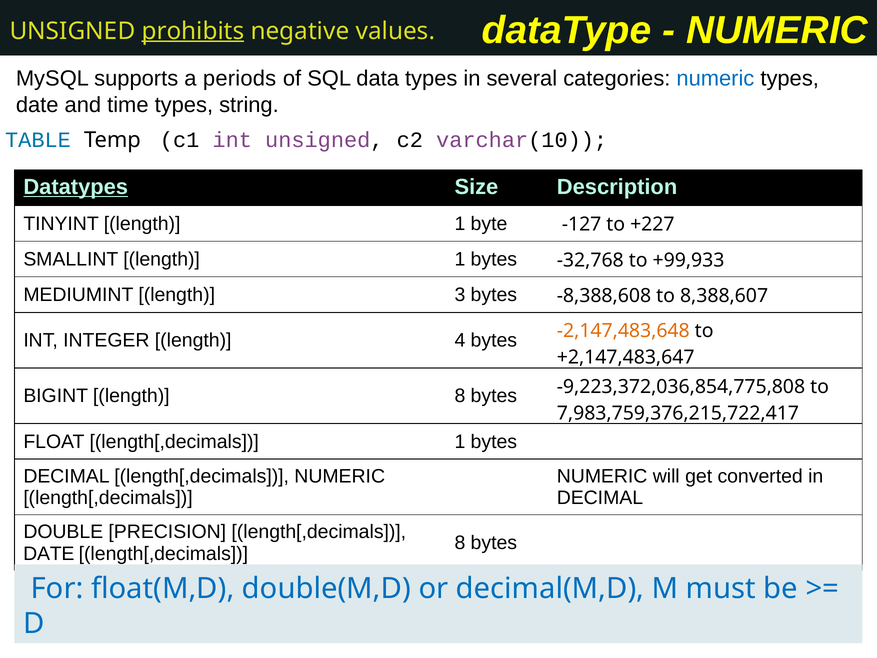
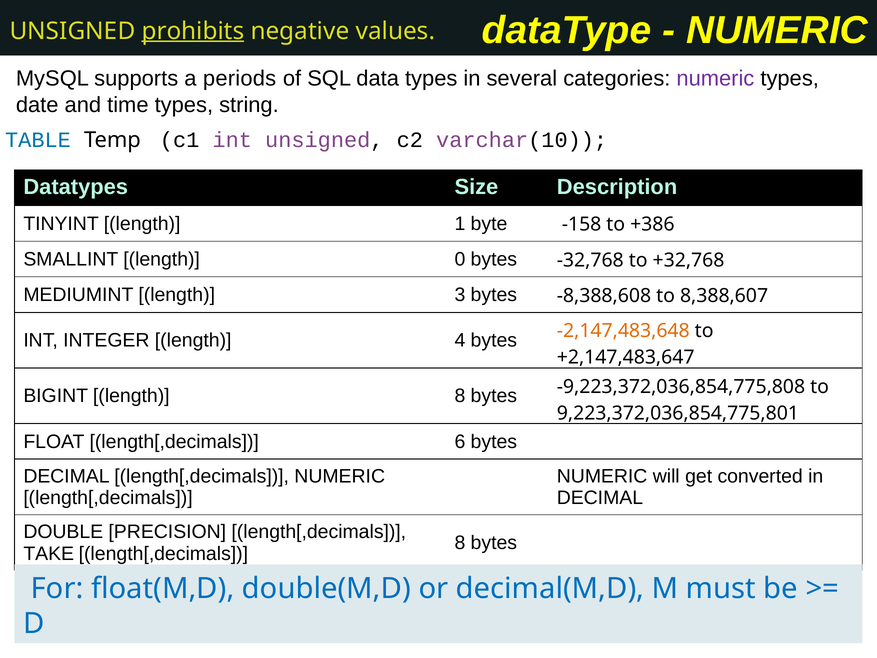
numeric colour: blue -> purple (715, 78)
Datatypes underline: present -> none (76, 187)
-127: -127 -> -158 (582, 224)
+227: +227 -> +386 (652, 224)
SMALLINT length 1: 1 -> 0 (460, 259)
+99,933: +99,933 -> +32,768 (689, 260)
7,983,759,376,215,722,417: 7,983,759,376,215,722,417 -> 9,223,372,036,854,775,801 (678, 413)
length[,decimals 1: 1 -> 6 (460, 441)
DATE: DATE -> TAKE (49, 553)
